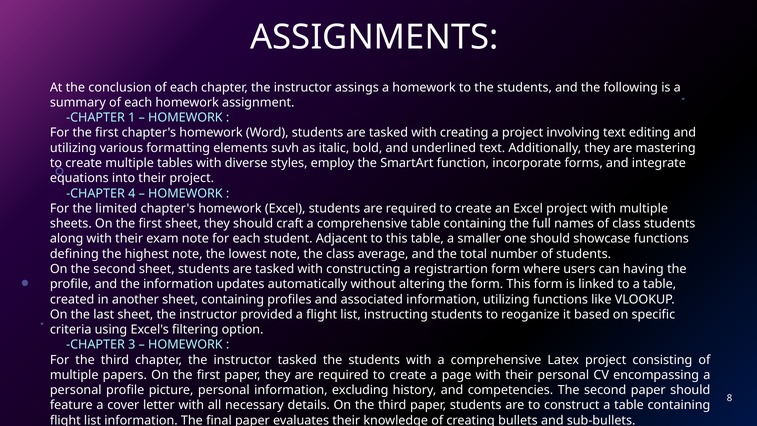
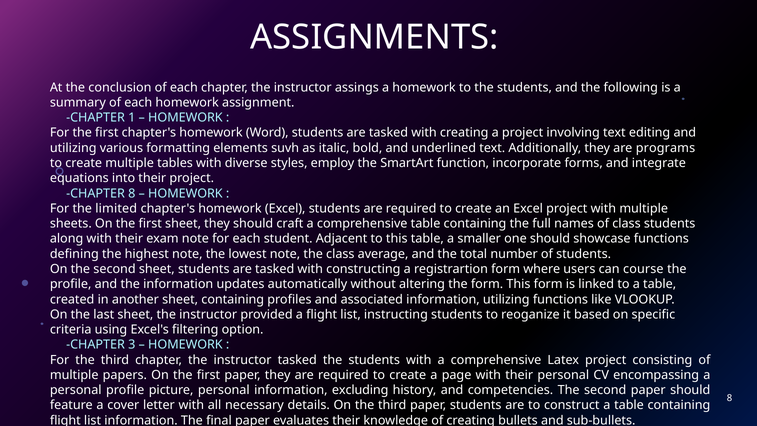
mastering: mastering -> programs (666, 148)
CHAPTER 4: 4 -> 8 (132, 193)
having: having -> course (643, 269)
